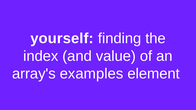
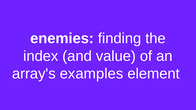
yourself: yourself -> enemies (62, 39)
